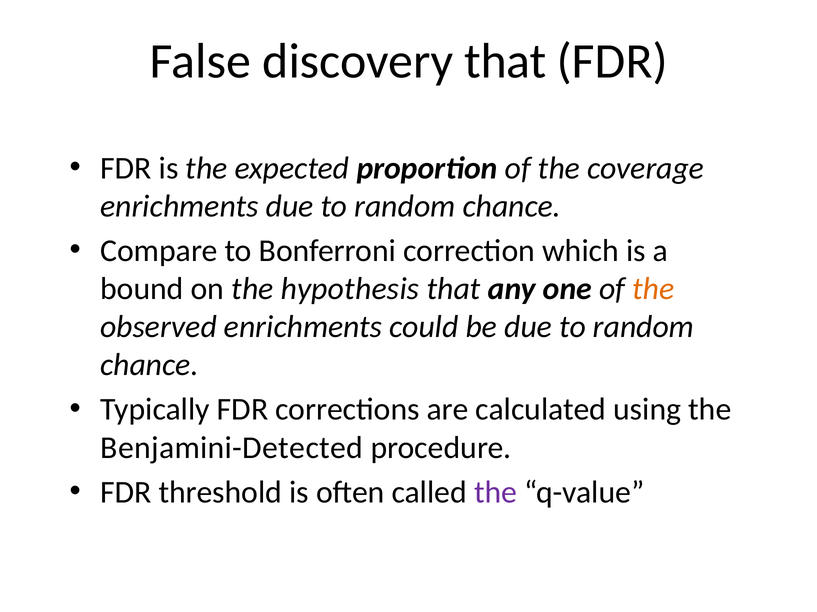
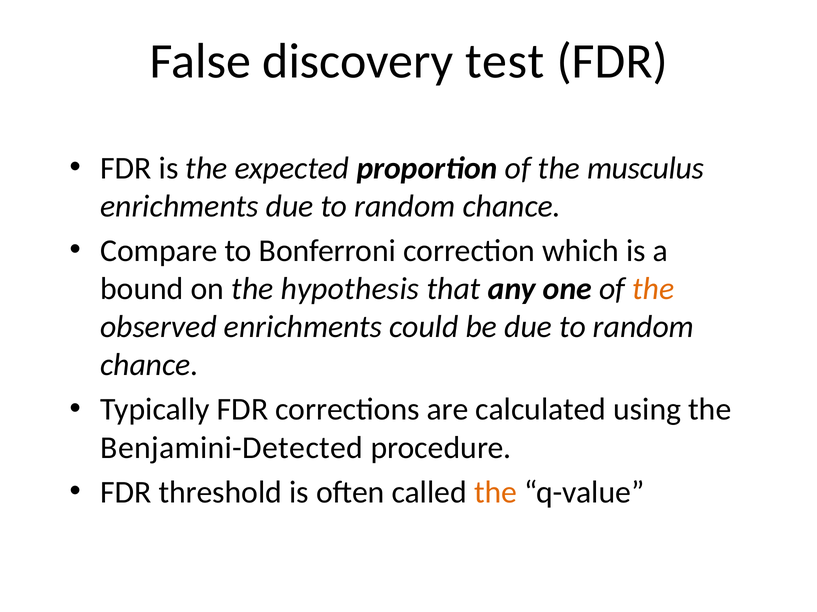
discovery that: that -> test (505, 61)
coverage: coverage -> musculus (646, 168)
the colour: purple -> orange (496, 493)
